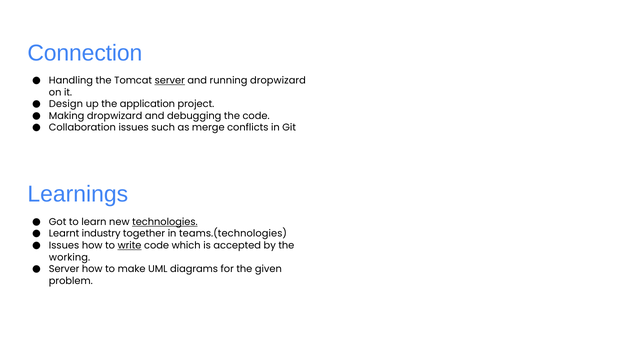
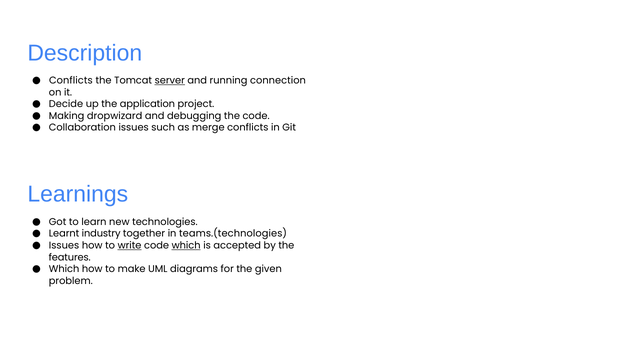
Connection: Connection -> Description (85, 53)
Handling: Handling -> Conflicts (71, 80)
running dropwizard: dropwizard -> connection (278, 80)
Design: Design -> Decide (66, 104)
technologies underline: present -> none (165, 222)
which underline: none -> present (186, 245)
working: working -> features (70, 257)
Server: Server -> Which (64, 269)
